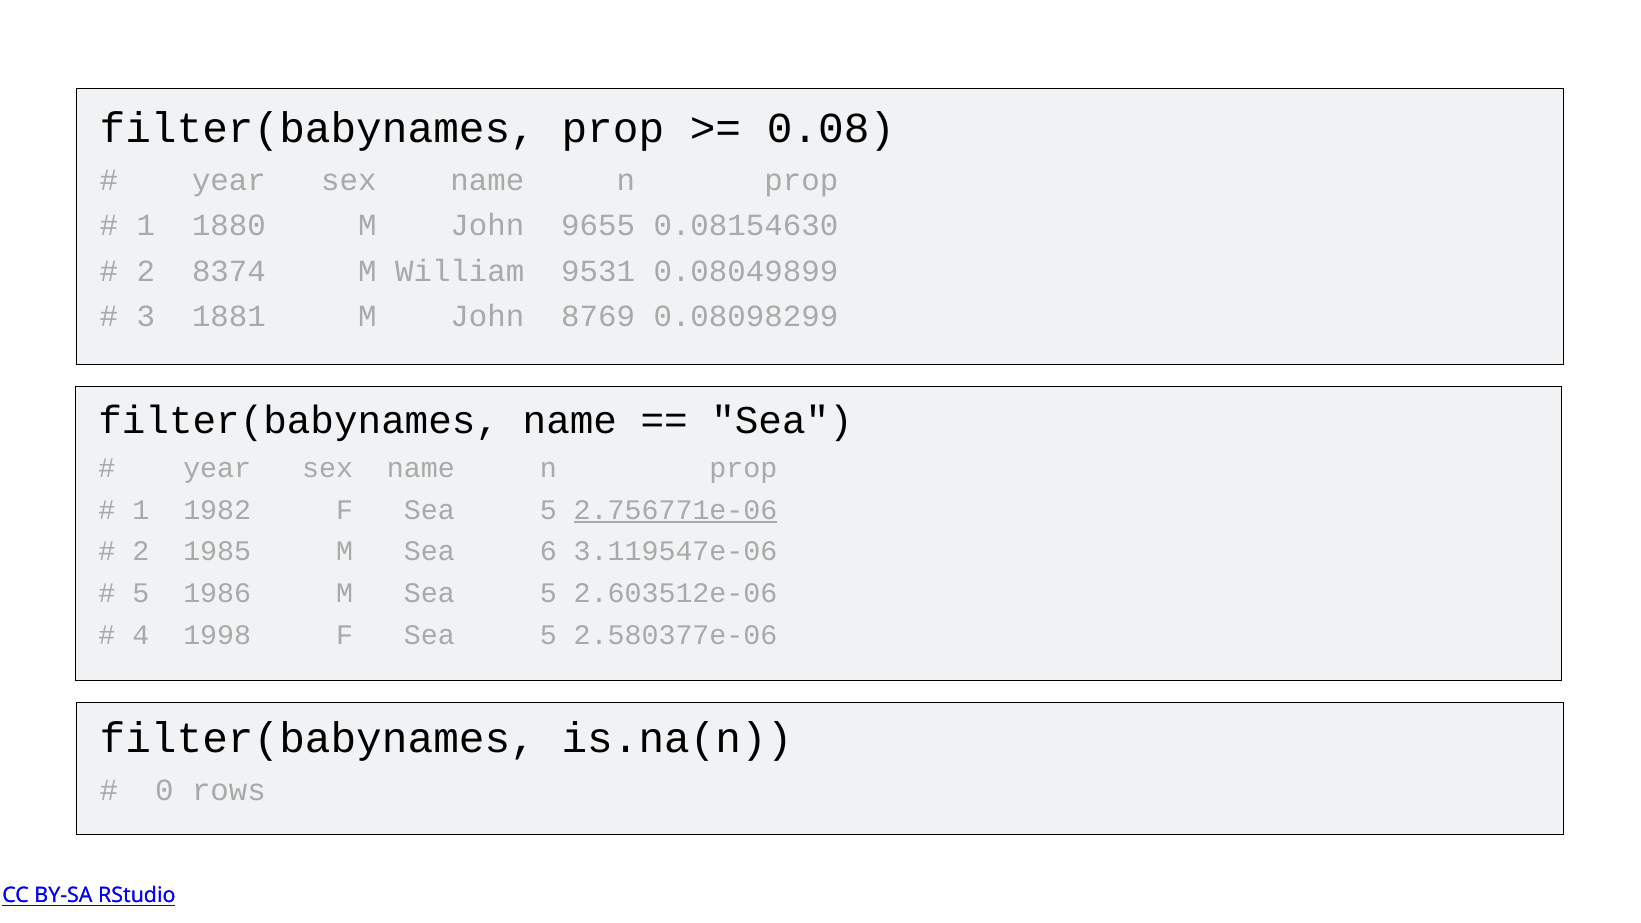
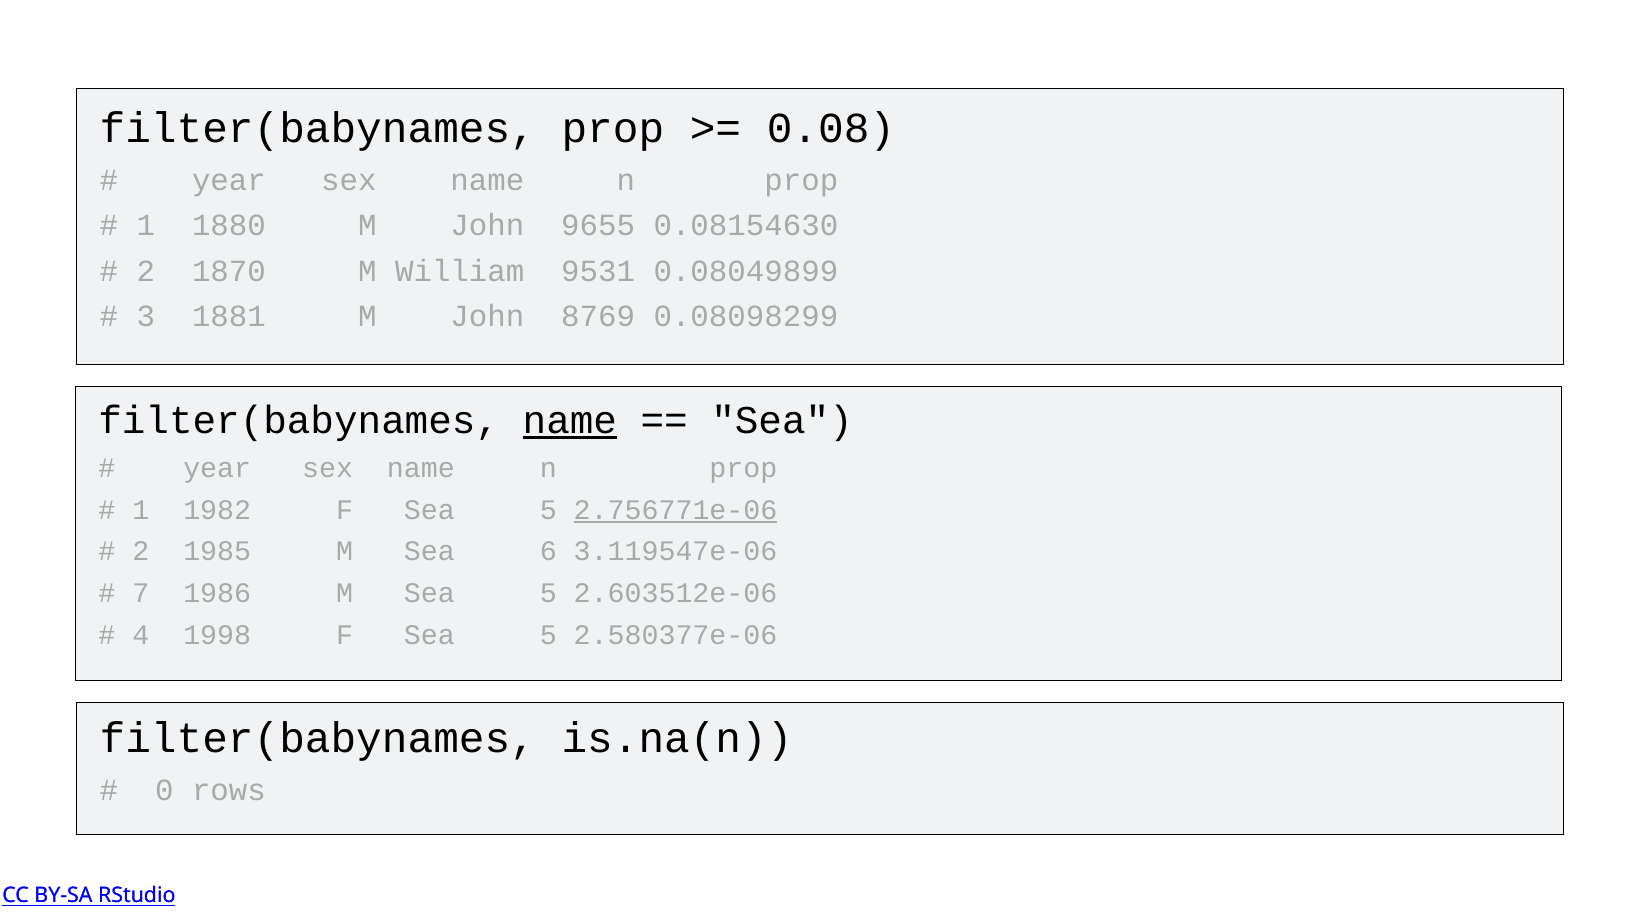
8374: 8374 -> 1870 (229, 271)
name underline: none -> present (570, 421)
5: 5 -> 7 (141, 593)
